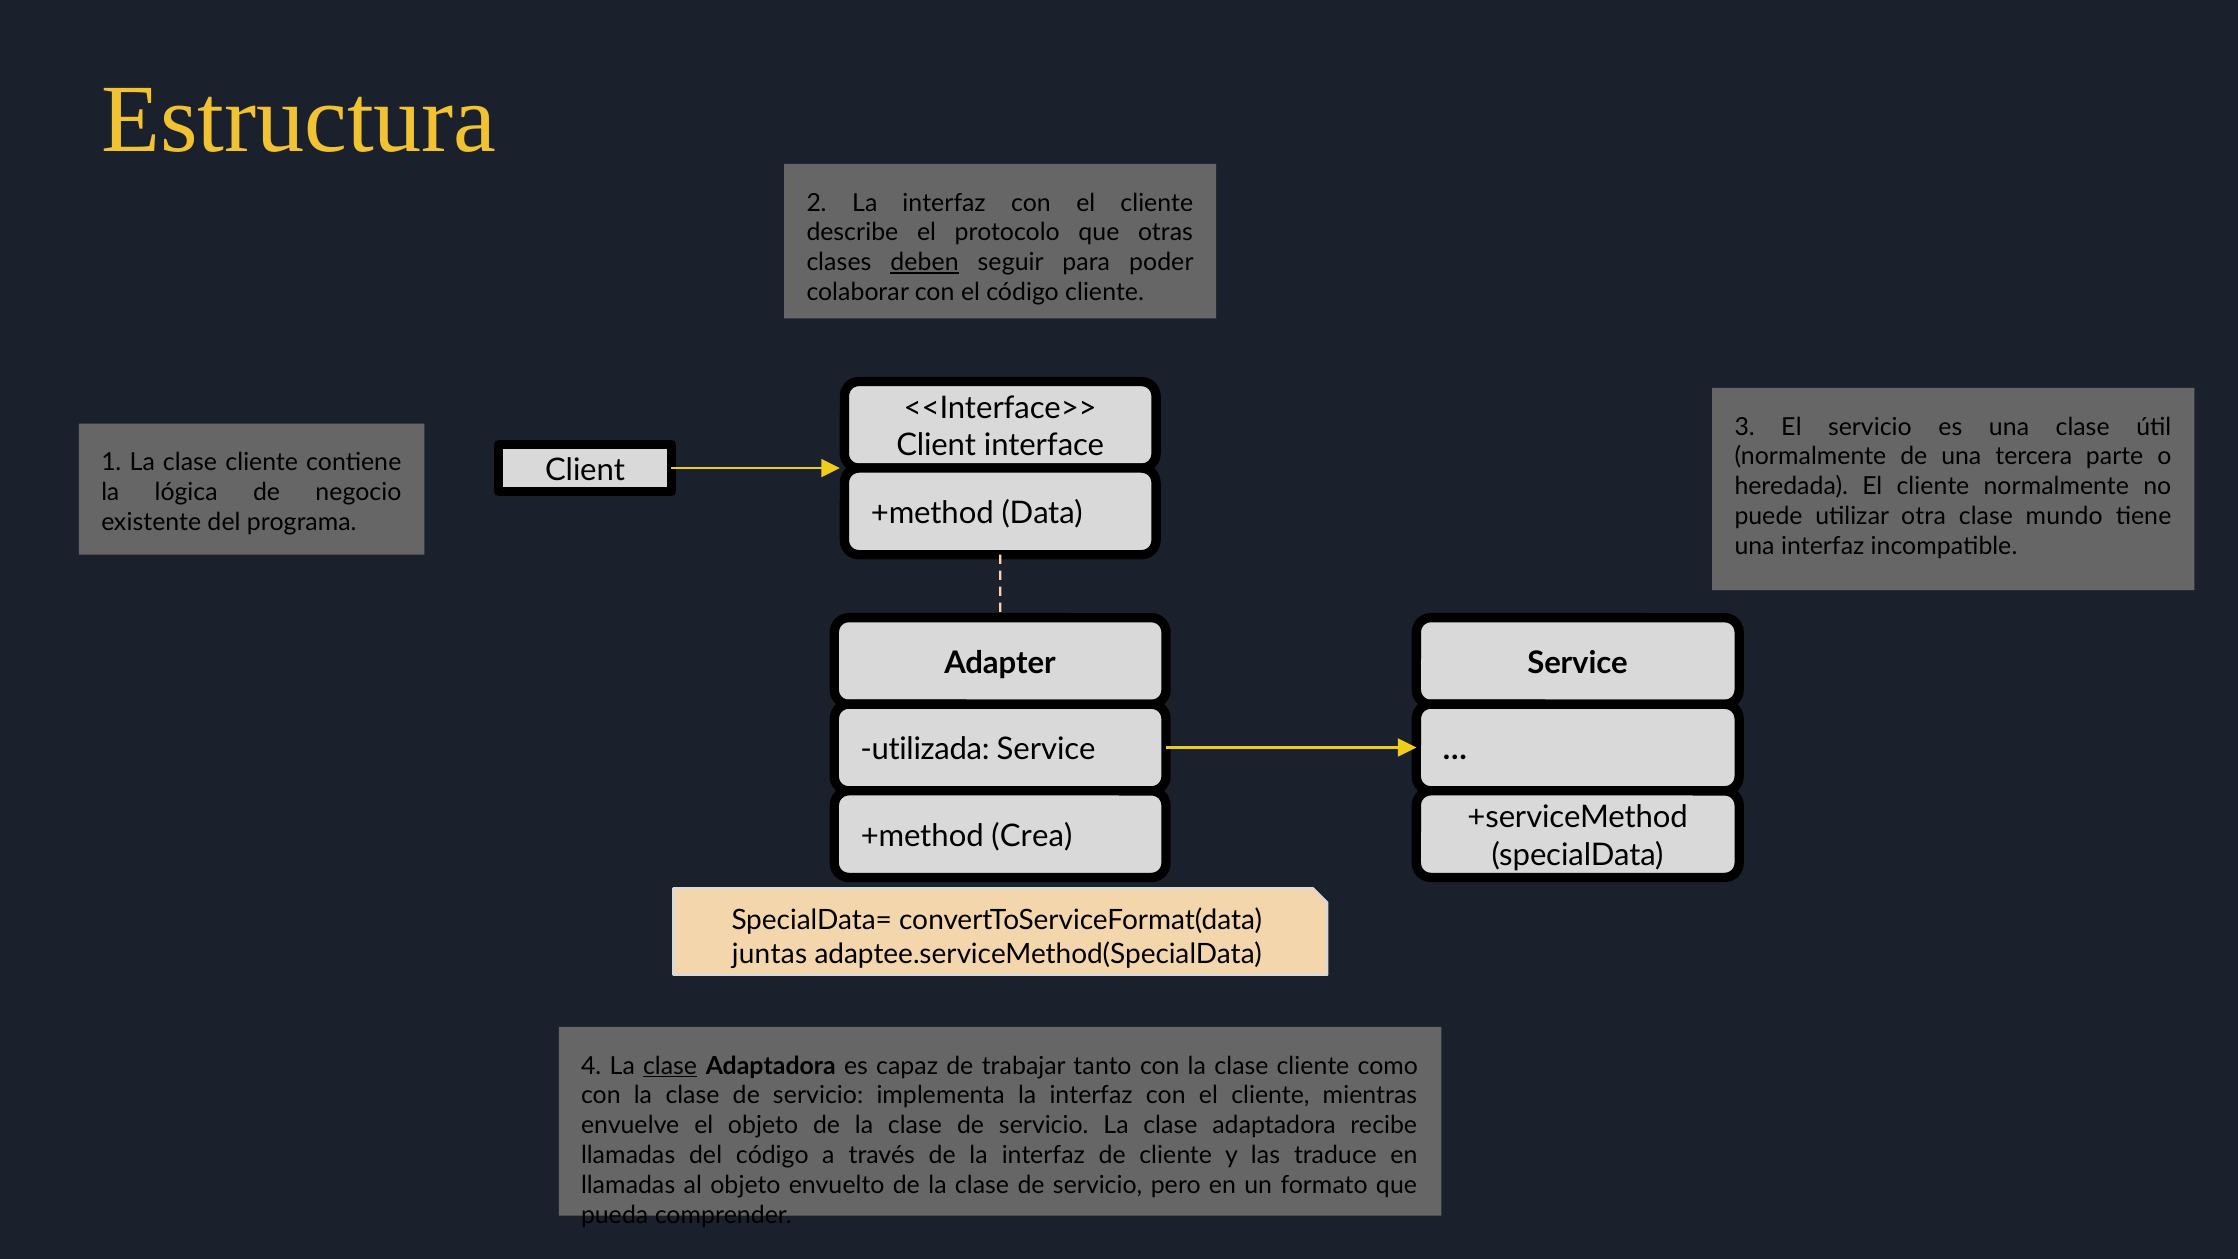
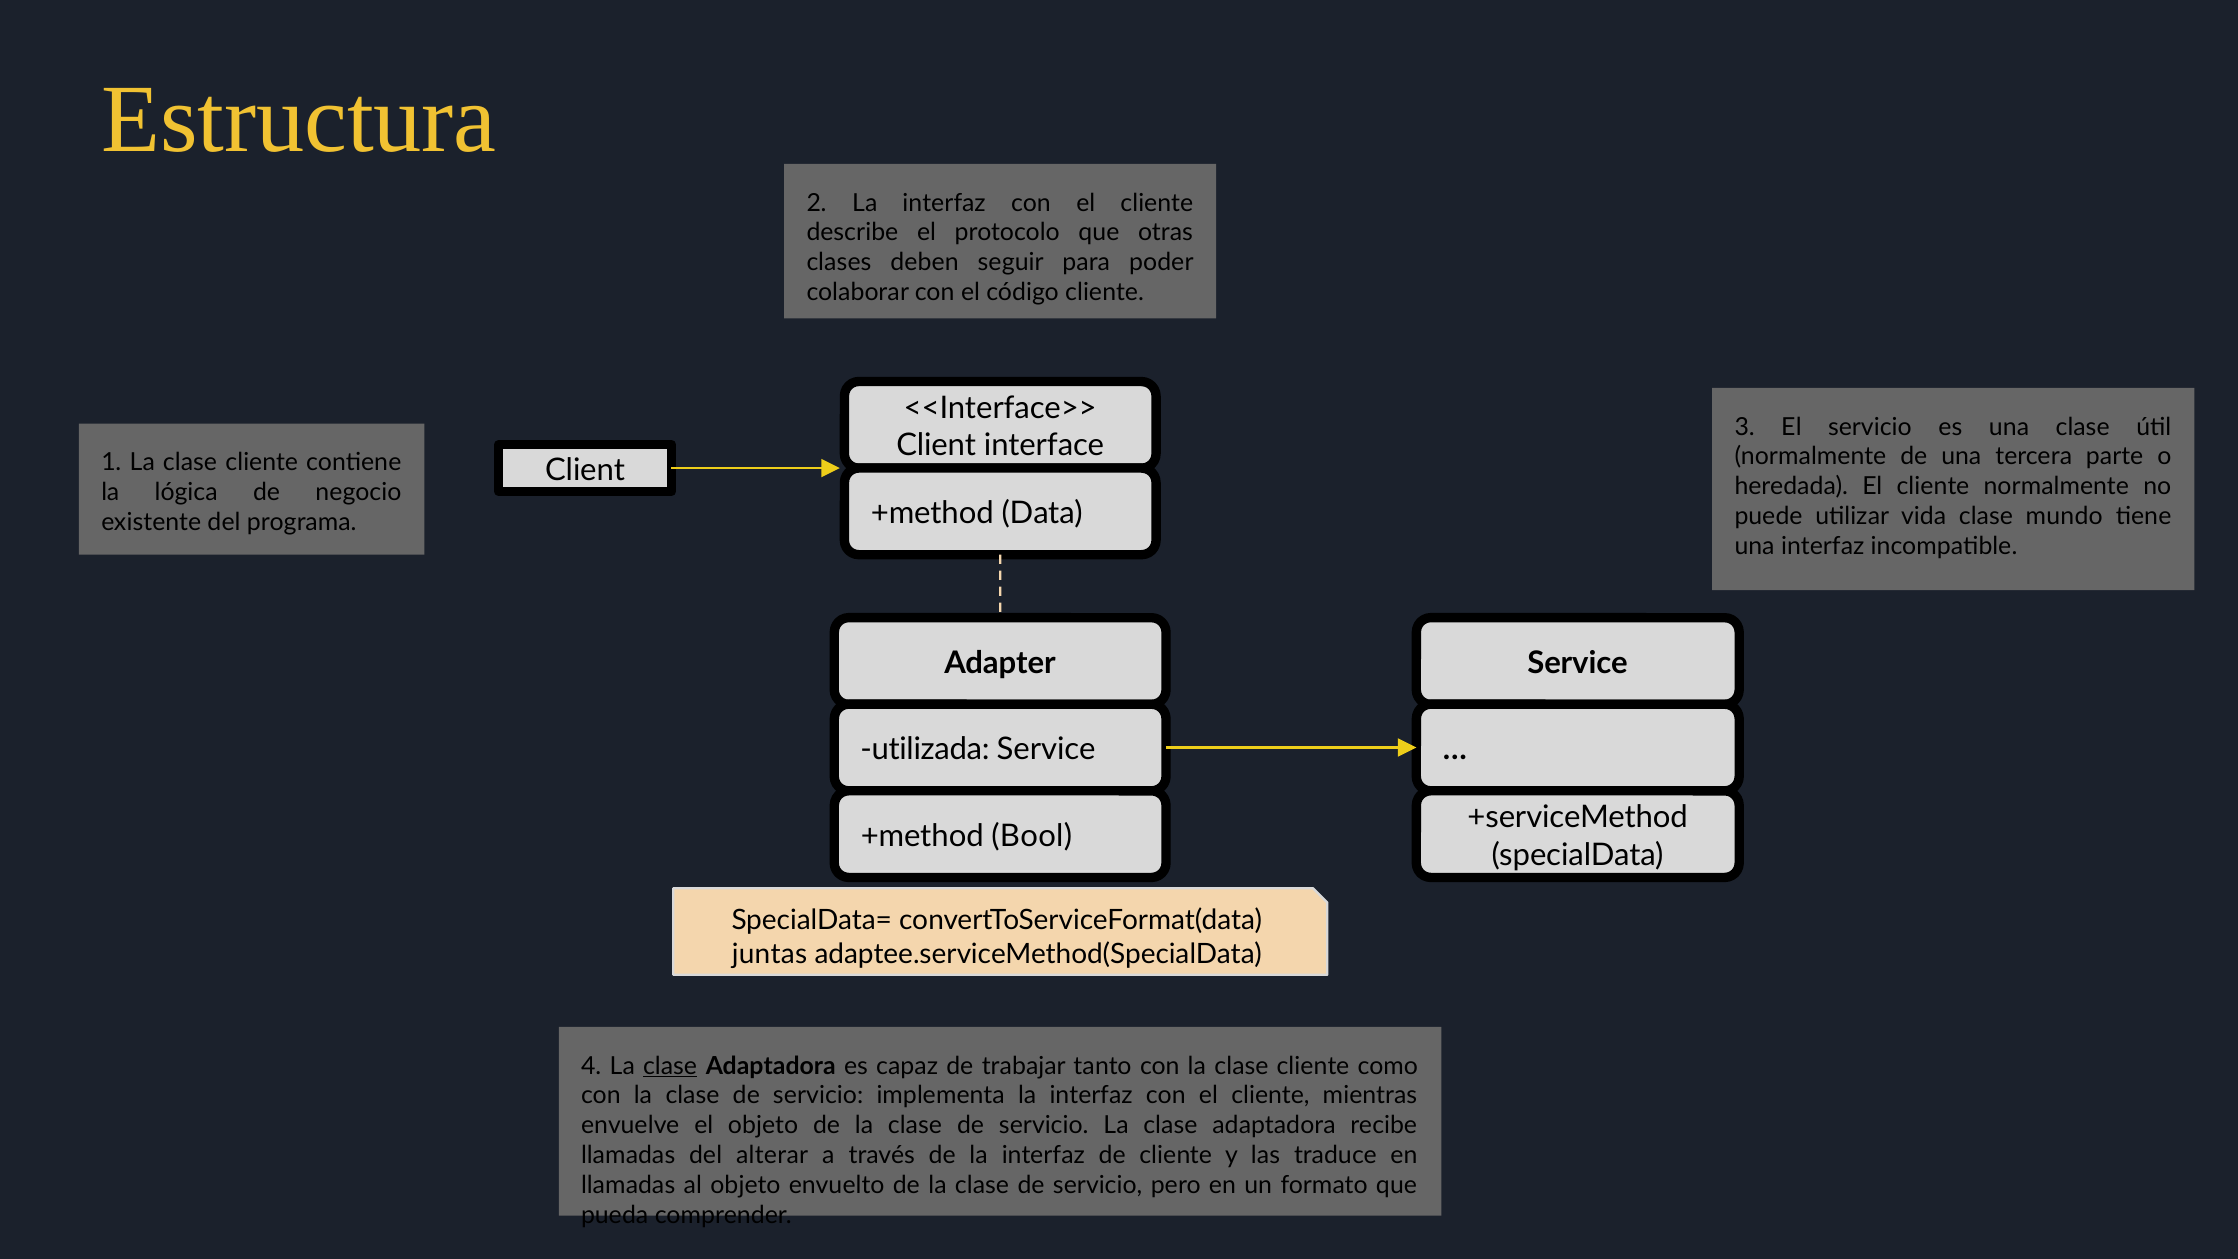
deben underline: present -> none (925, 262)
otra: otra -> vida (1924, 516)
Crea: Crea -> Bool (1032, 836)
del código: código -> alterar (772, 1155)
